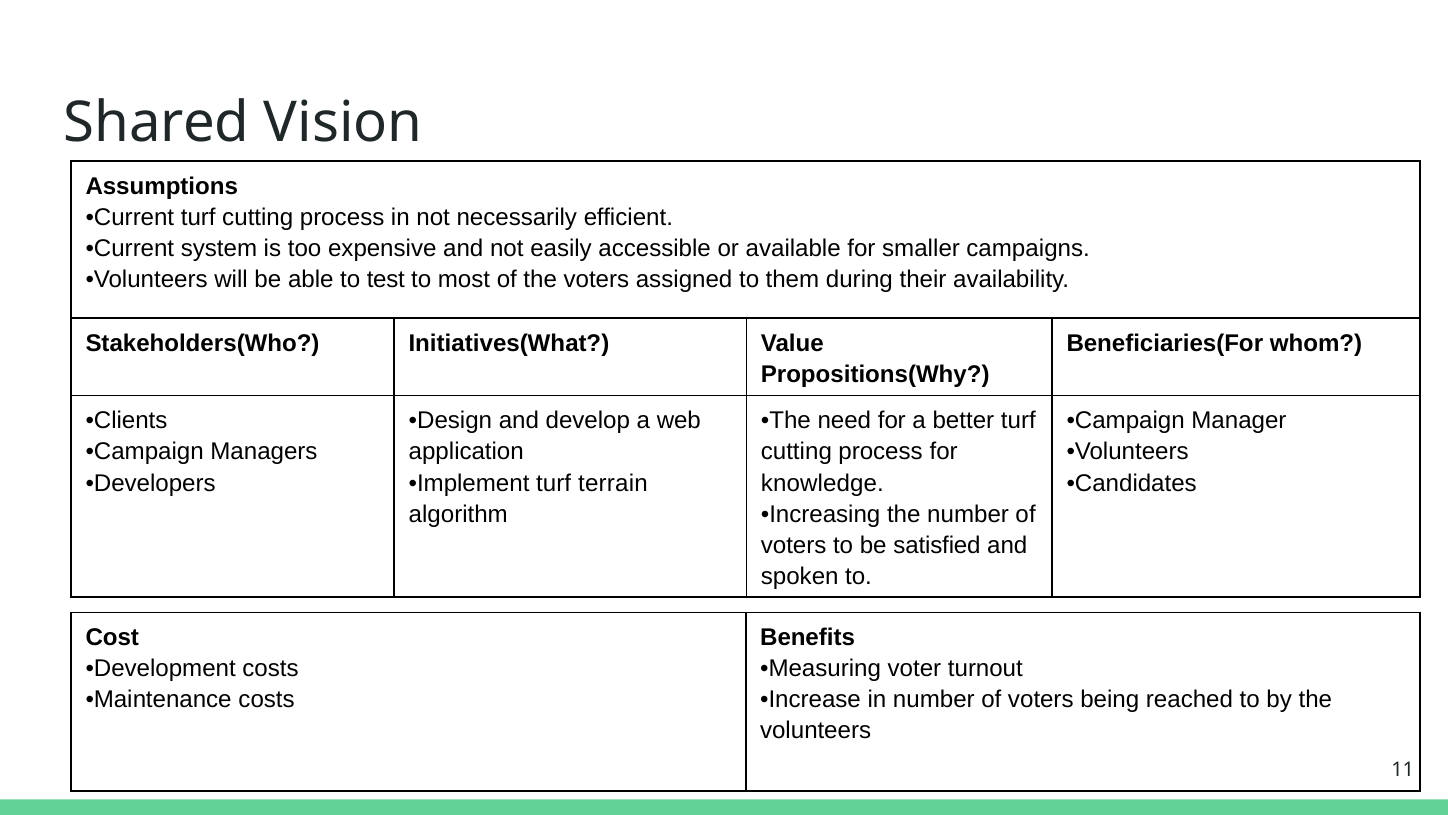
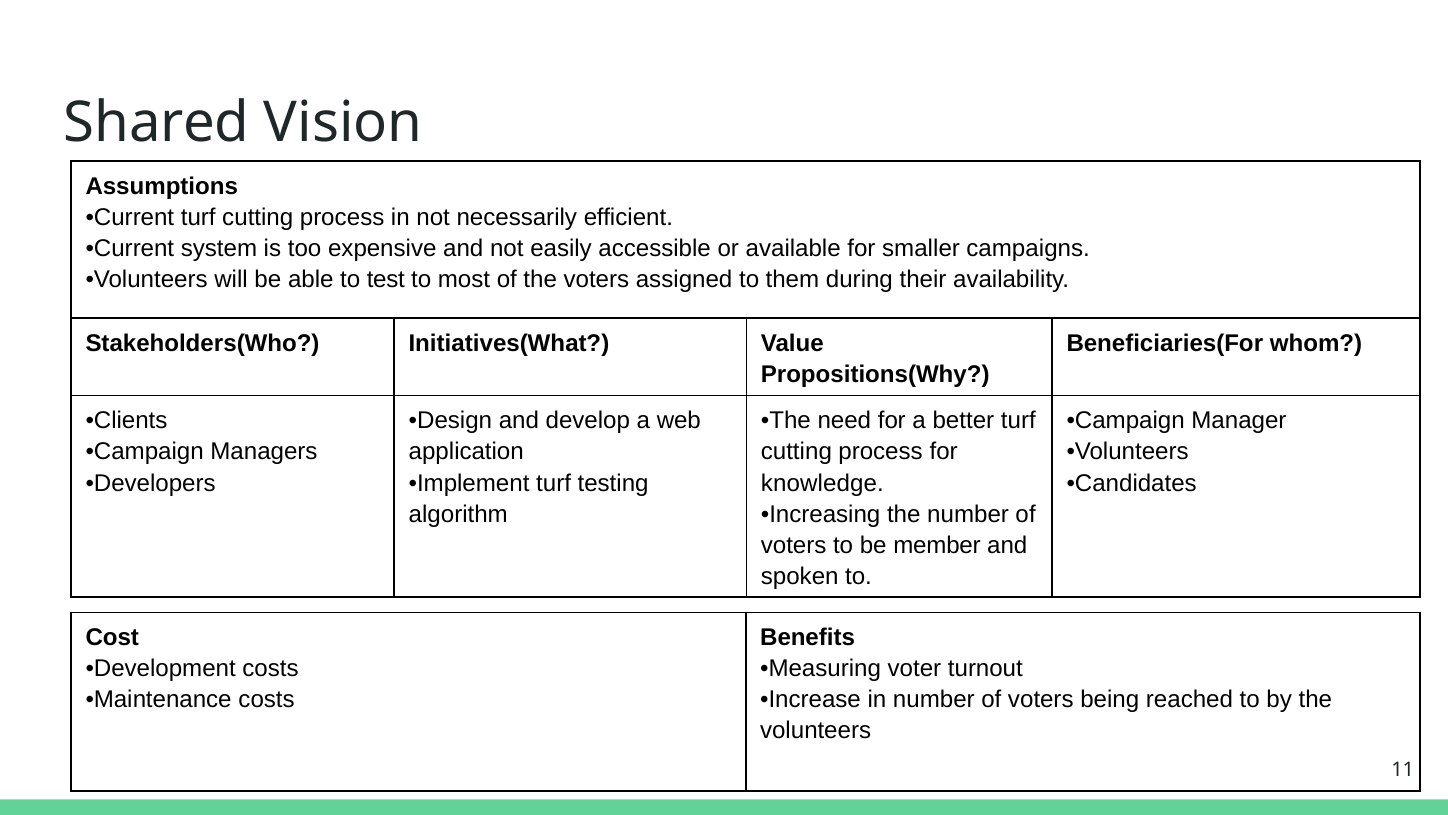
terrain: terrain -> testing (613, 483)
satisfied: satisfied -> member (937, 545)
